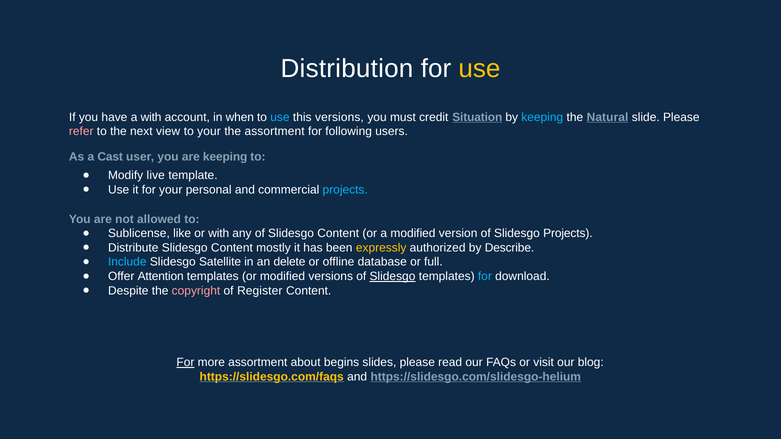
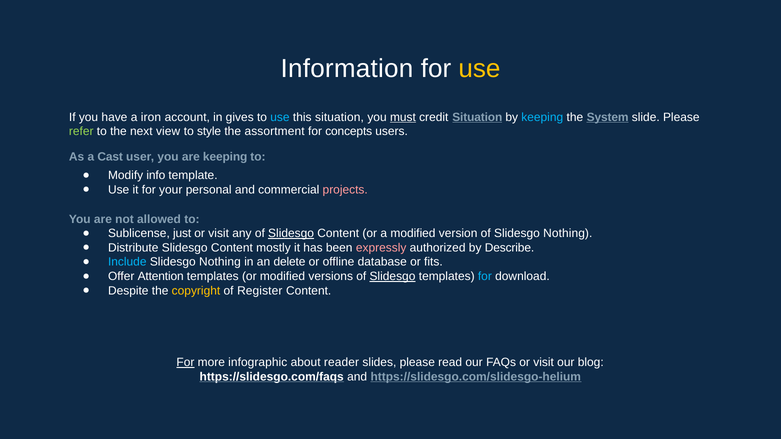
Distribution: Distribution -> Information (347, 69)
a with: with -> iron (151, 117)
when: when -> gives (240, 117)
this versions: versions -> situation (339, 117)
must underline: none -> present (403, 117)
Natural: Natural -> System (608, 117)
refer colour: pink -> light green (81, 132)
to your: your -> style (209, 132)
following: following -> concepts (349, 132)
live: live -> info (156, 175)
projects colour: light blue -> pink (345, 190)
like: like -> just (182, 234)
with: with -> visit (219, 234)
Slidesgo underline: none -> present (291, 234)
of Slidesgo Projects: Projects -> Nothing (568, 234)
expressly colour: yellow -> pink (381, 248)
Satellite: Satellite -> Nothing (220, 262)
full: full -> fits (433, 262)
copyright colour: pink -> yellow (196, 291)
more assortment: assortment -> infographic (258, 363)
begins: begins -> reader (342, 363)
https://slidesgo.com/faqs colour: yellow -> white (272, 377)
